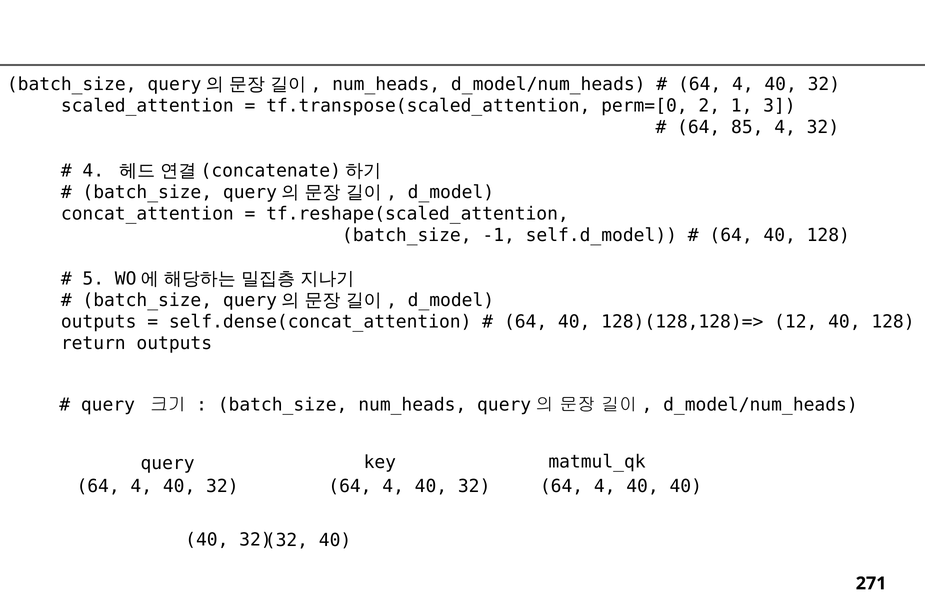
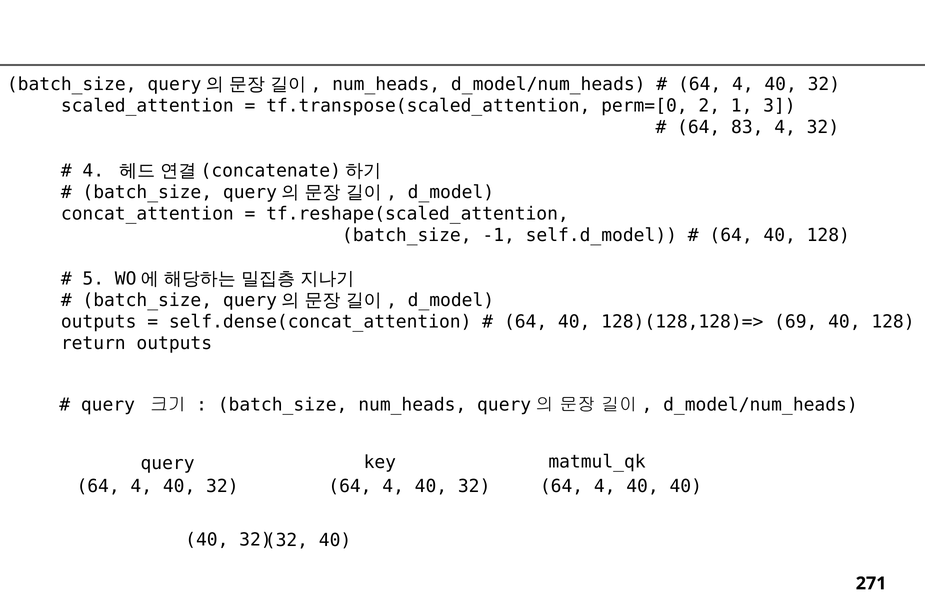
85: 85 -> 83 (747, 127)
12: 12 -> 69 (796, 322)
